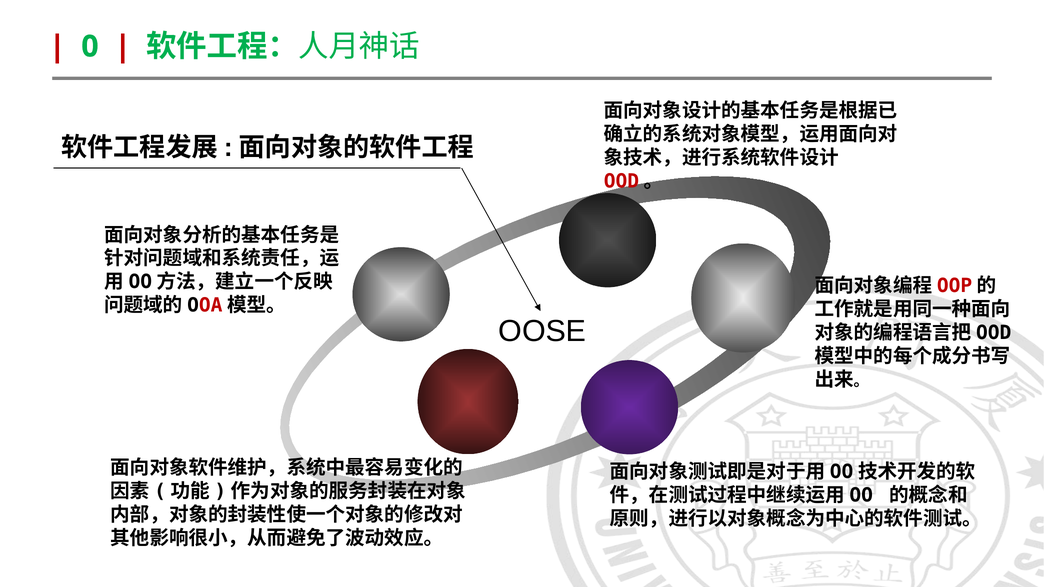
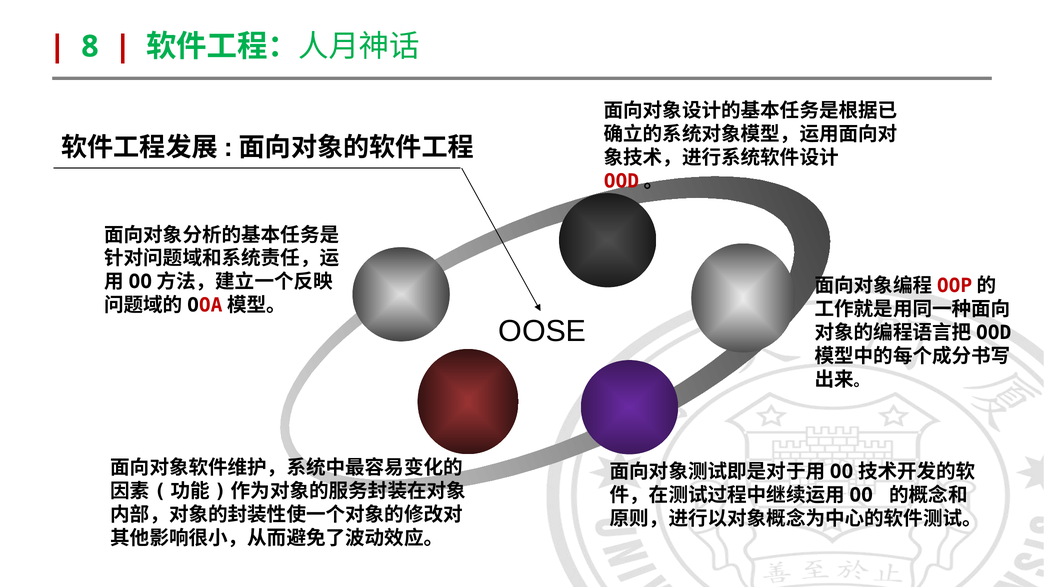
0: 0 -> 8 (90, 47)
